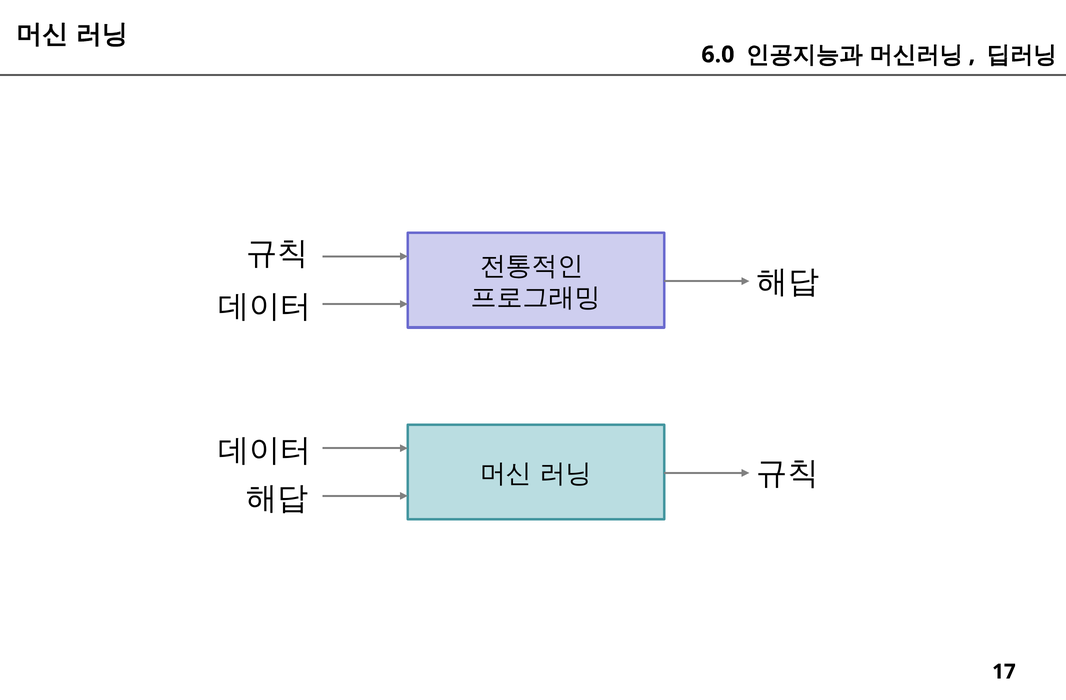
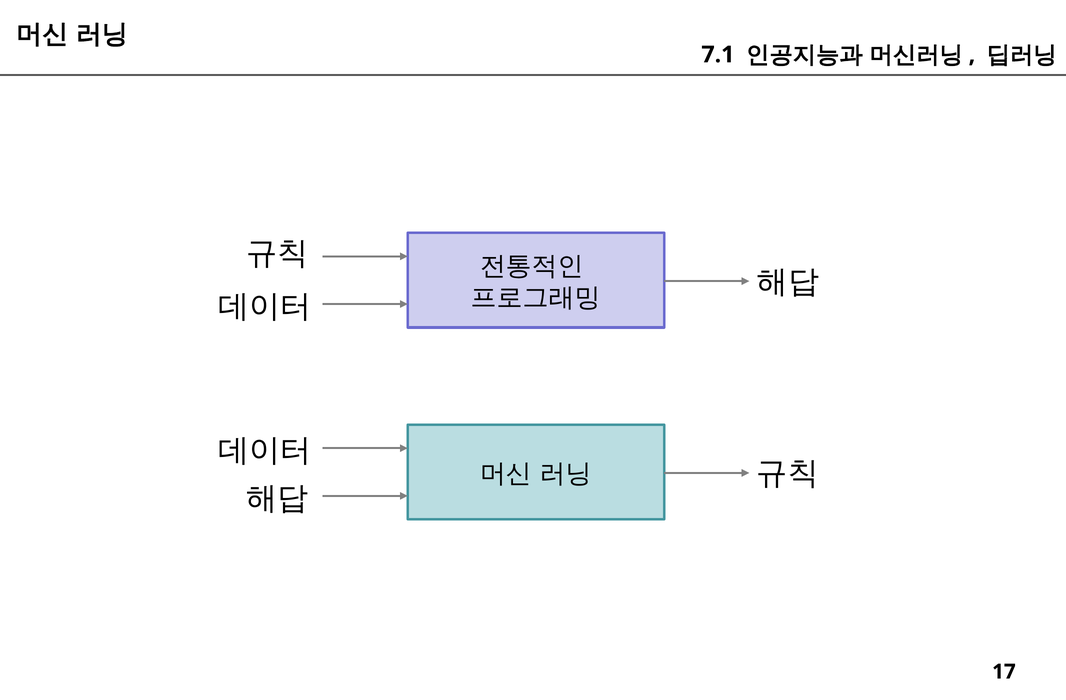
6.0: 6.0 -> 7.1 (718, 55)
